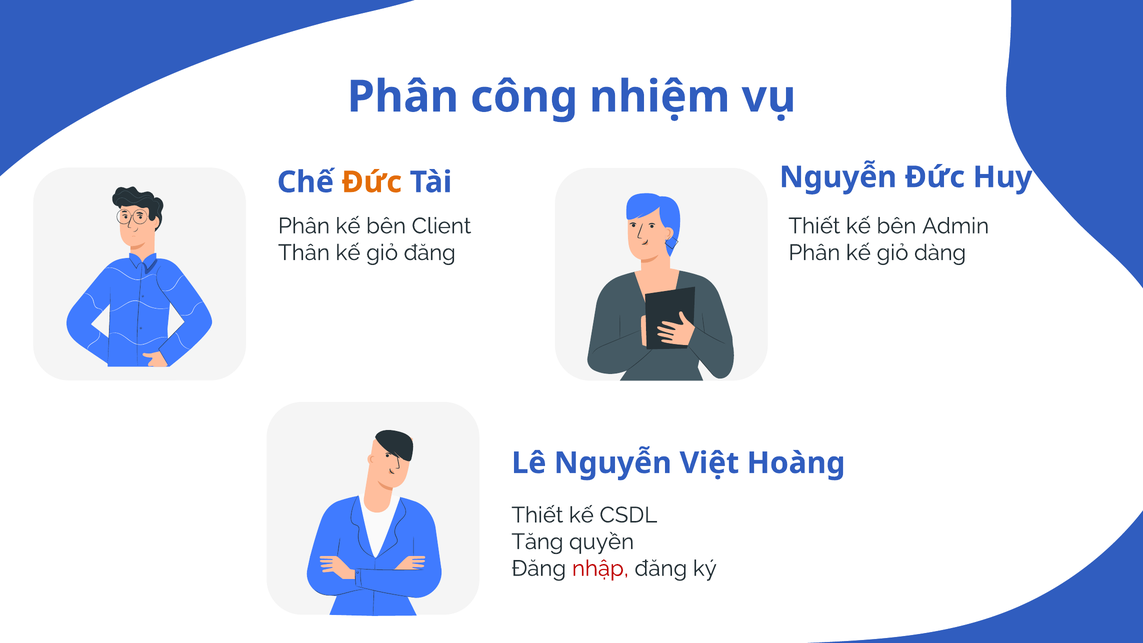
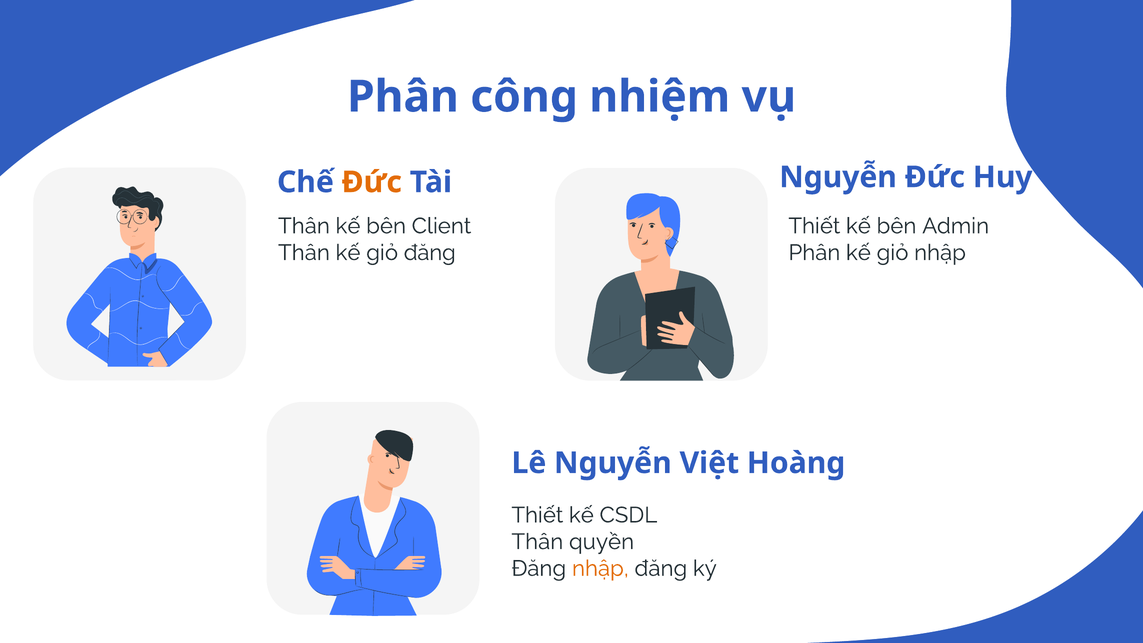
Phân: Phân -> Thân (304, 226)
giỏ dàng: dàng -> nhập (940, 253)
Tăng: Tăng -> Thân (537, 542)
nhập colour: red -> orange (600, 568)
